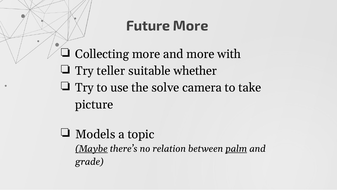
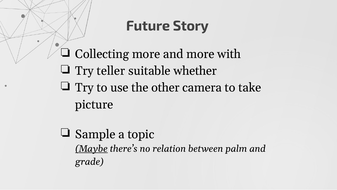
Future More: More -> Story (191, 26)
solve: solve -> other (166, 87)
Models: Models -> Sample (95, 134)
palm underline: present -> none (236, 148)
